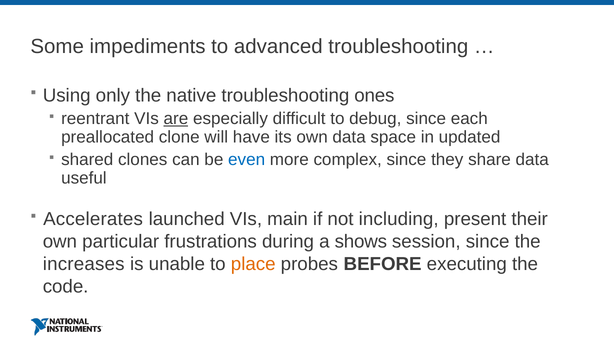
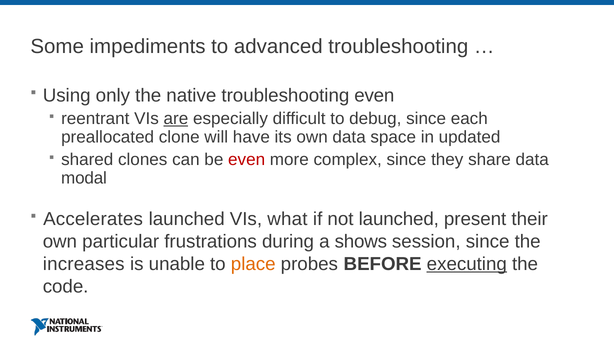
troubleshooting ones: ones -> even (374, 96)
even colour: blue -> red (247, 160)
useful: useful -> modal (84, 178)
main: main -> what (287, 219)
not including: including -> launched (399, 219)
executing underline: none -> present (467, 264)
